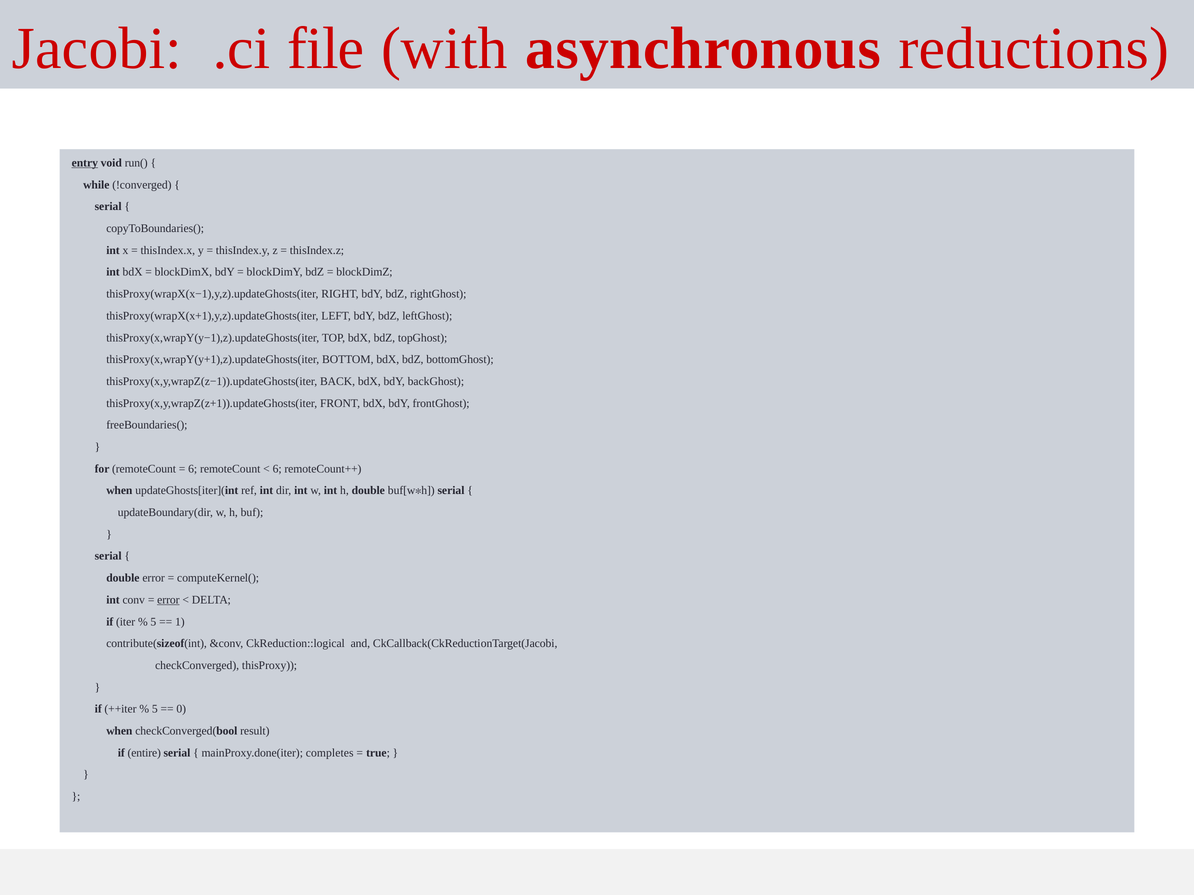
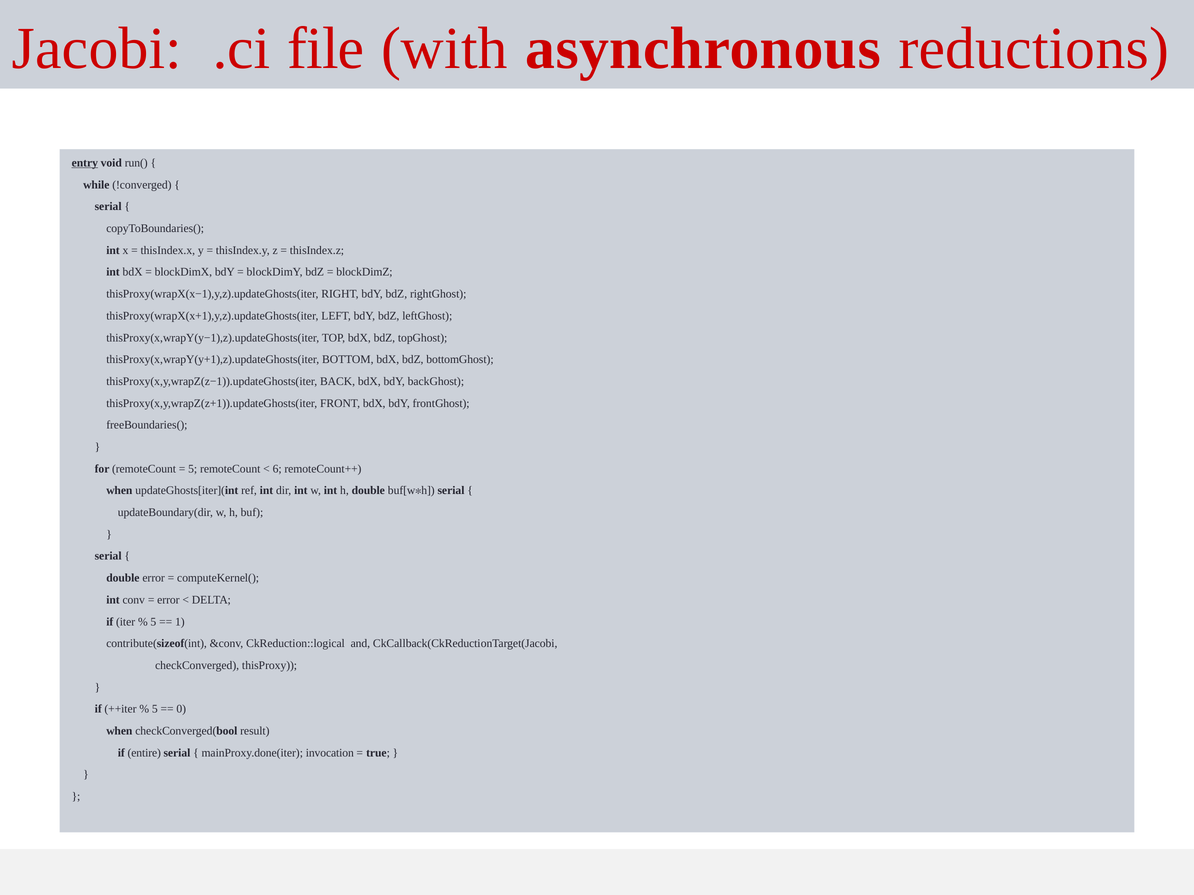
6: 6 -> 5 (193, 469)
error underline: present -> none (168, 600)
completes: completes -> invocation (330, 753)
